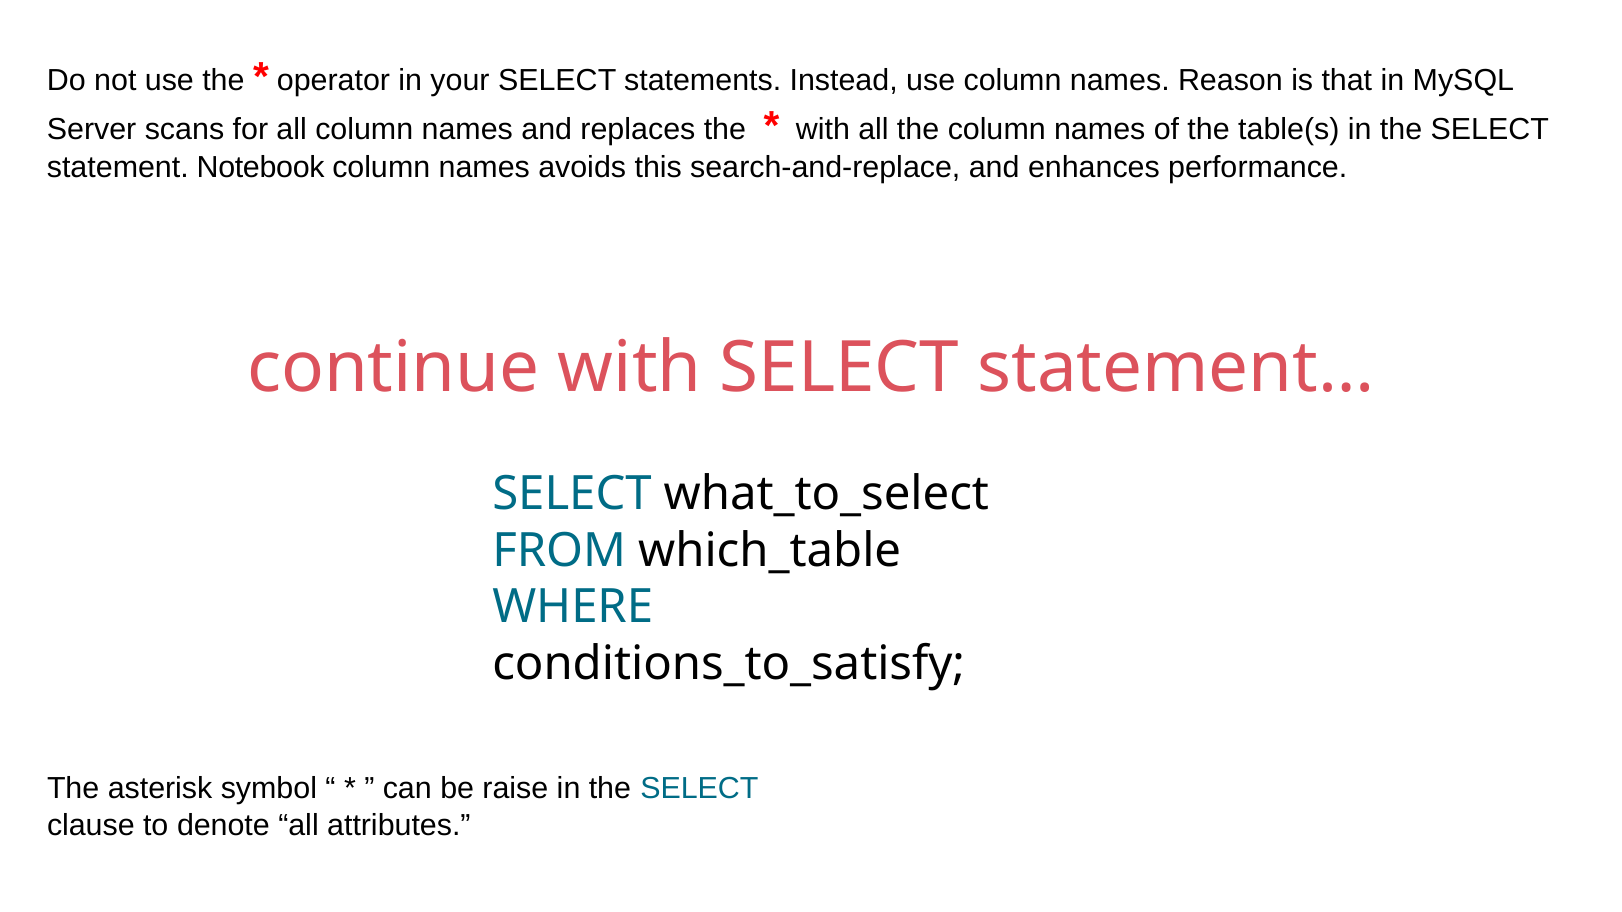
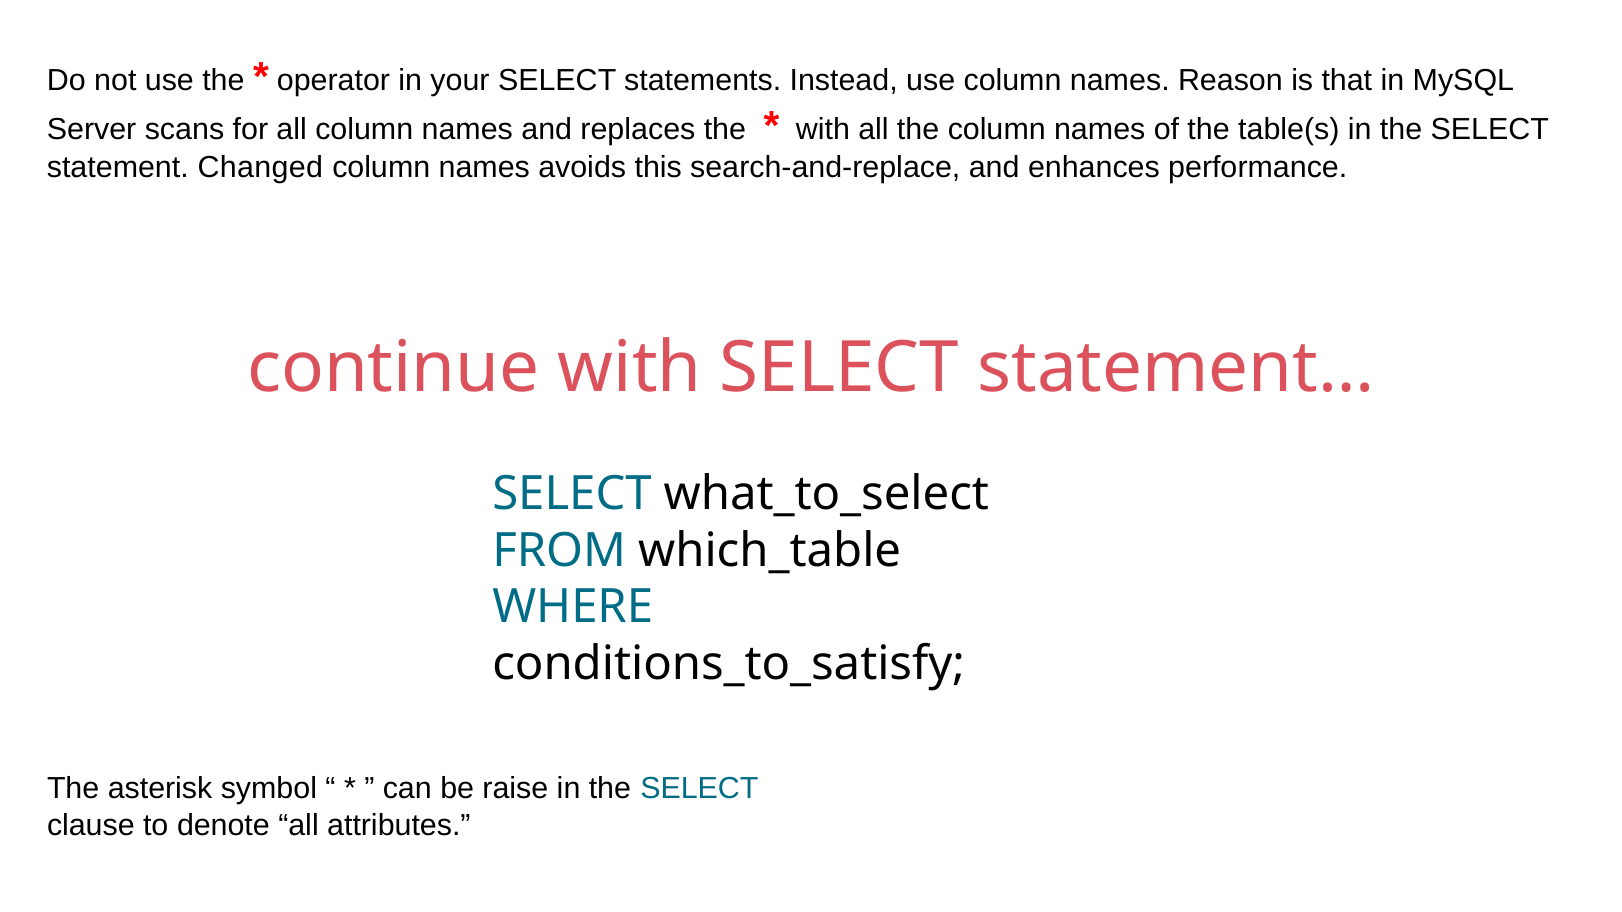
Notebook: Notebook -> Changed (260, 168)
